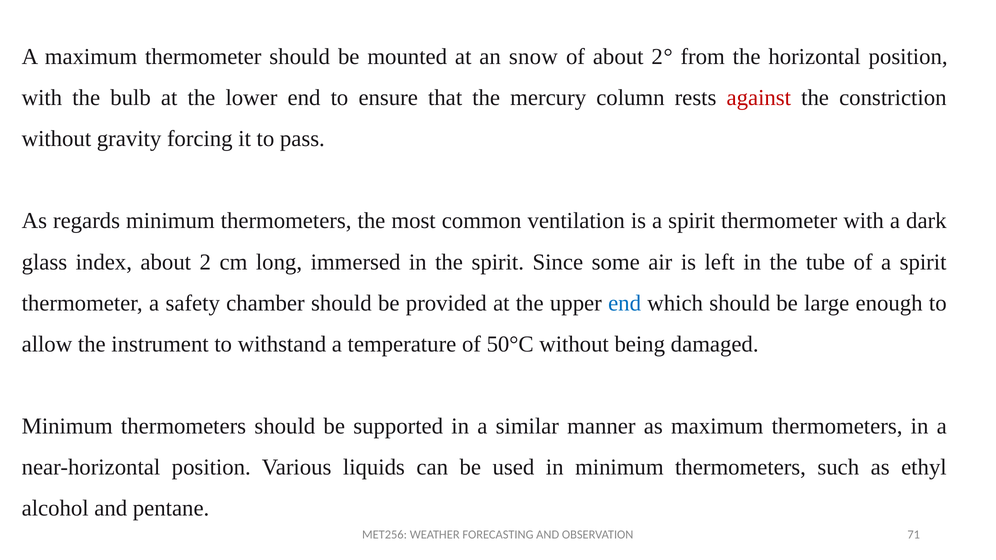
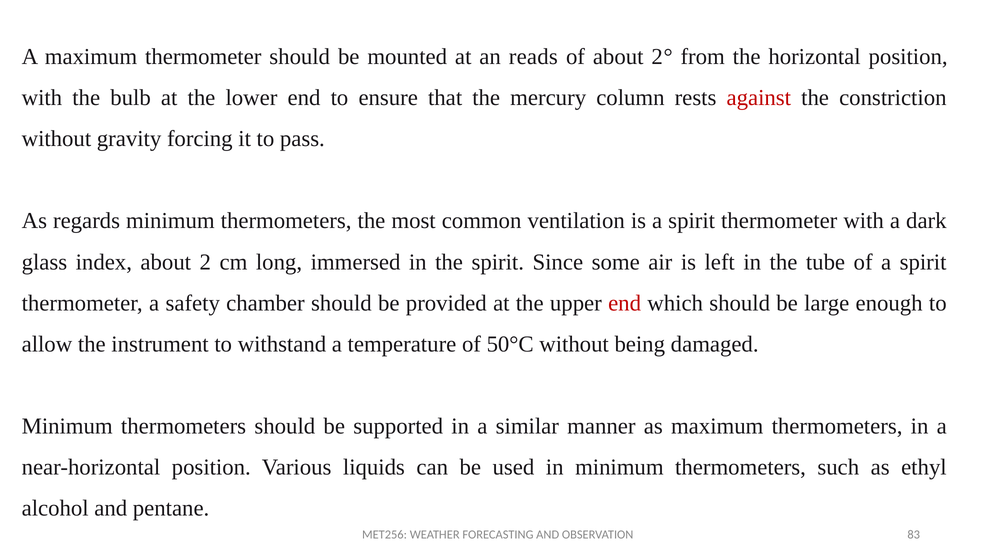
snow: snow -> reads (533, 57)
end colour: blue -> red (625, 303)
71: 71 -> 83 (914, 535)
